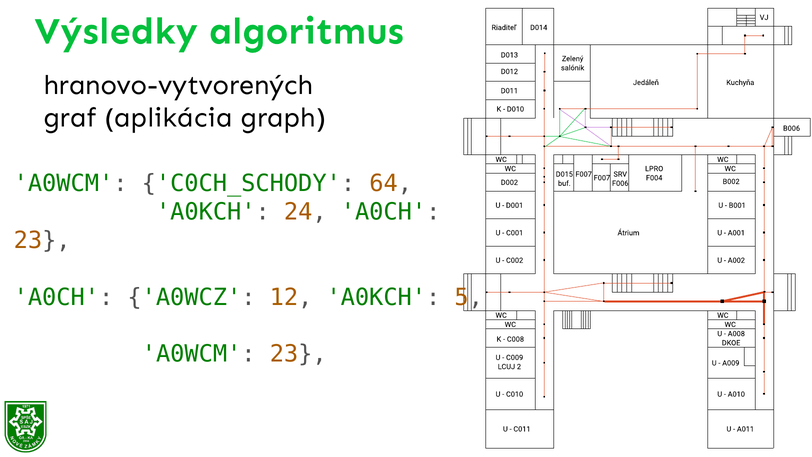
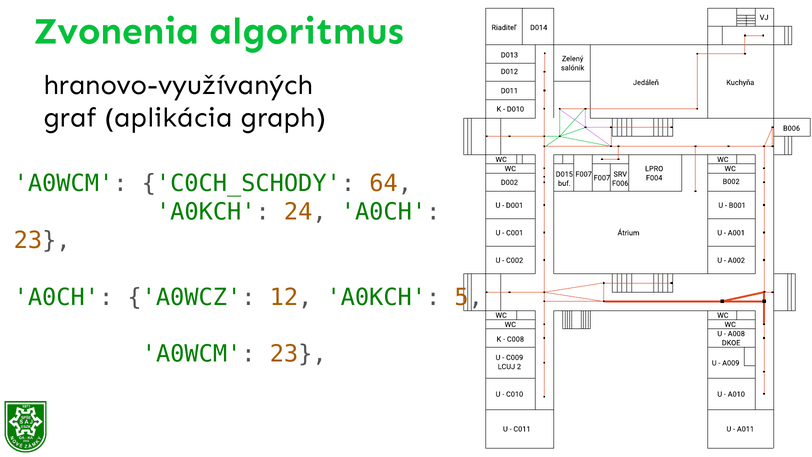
Výsledky: Výsledky -> Zvonenia (116, 31)
hranovo-vytvorených: hranovo-vytvorených -> hranovo-využívaných (178, 85)
